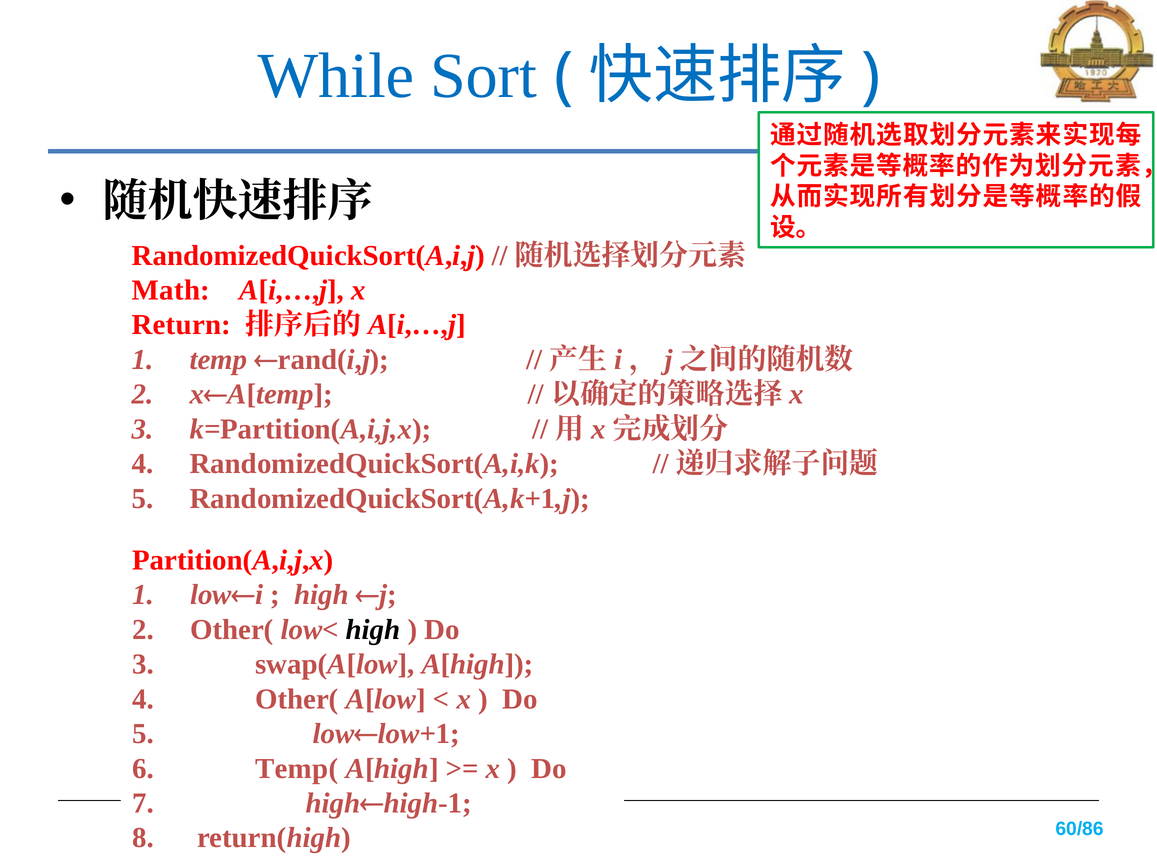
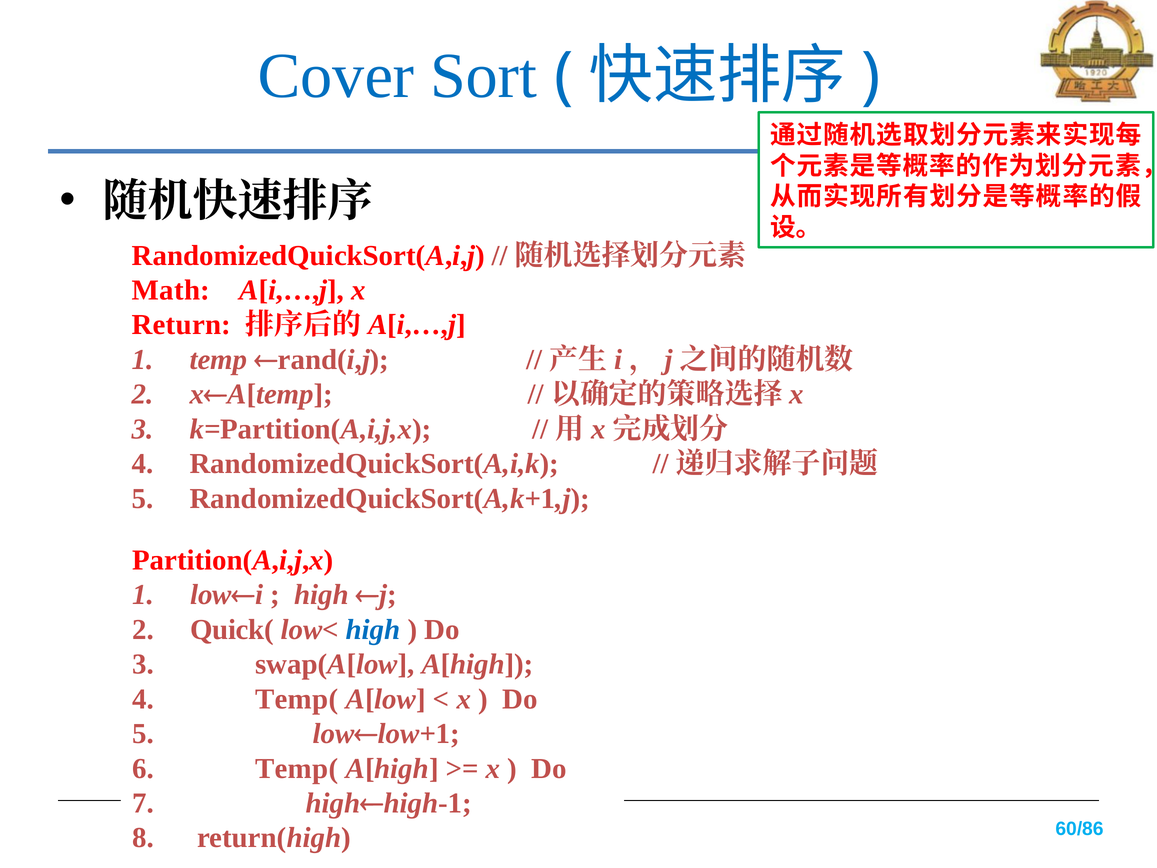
While: While -> Cover (336, 76)
Other(: Other( -> Quick( (232, 629)
high colour: black -> blue (373, 629)
Other(: Other( -> Temp( (297, 699)
